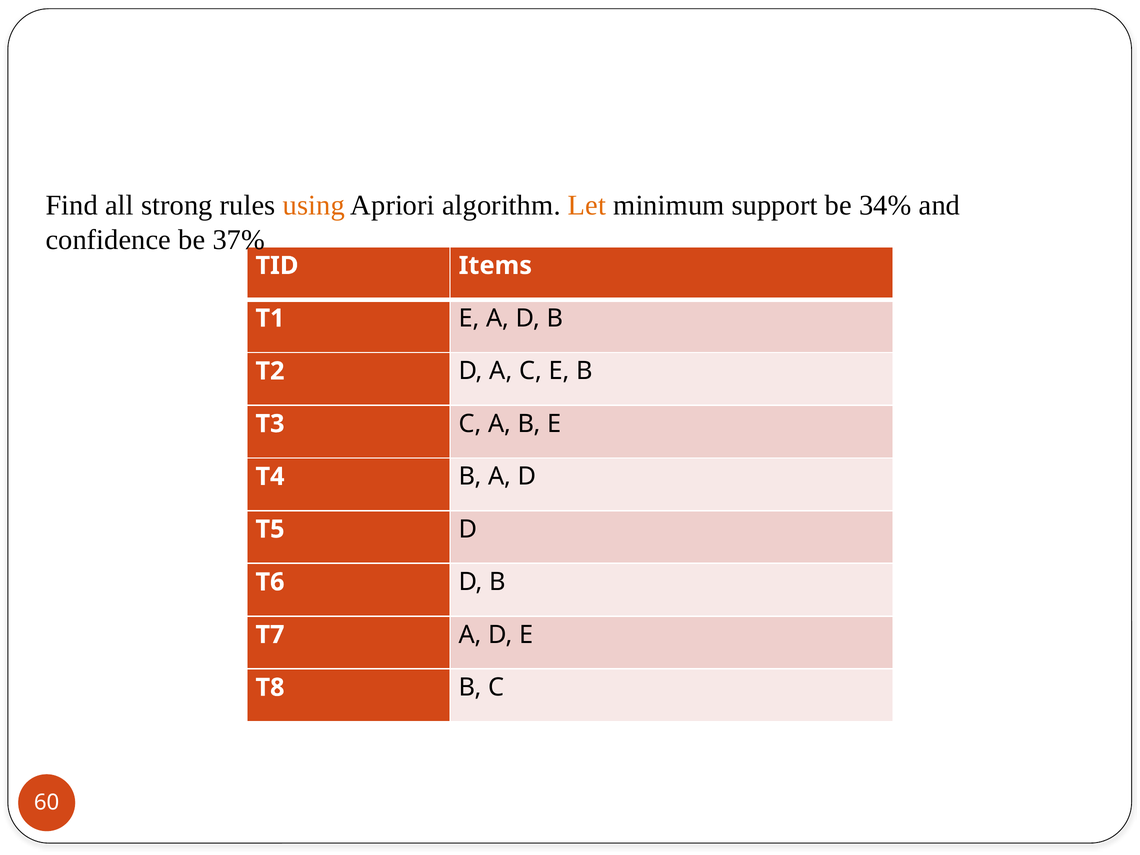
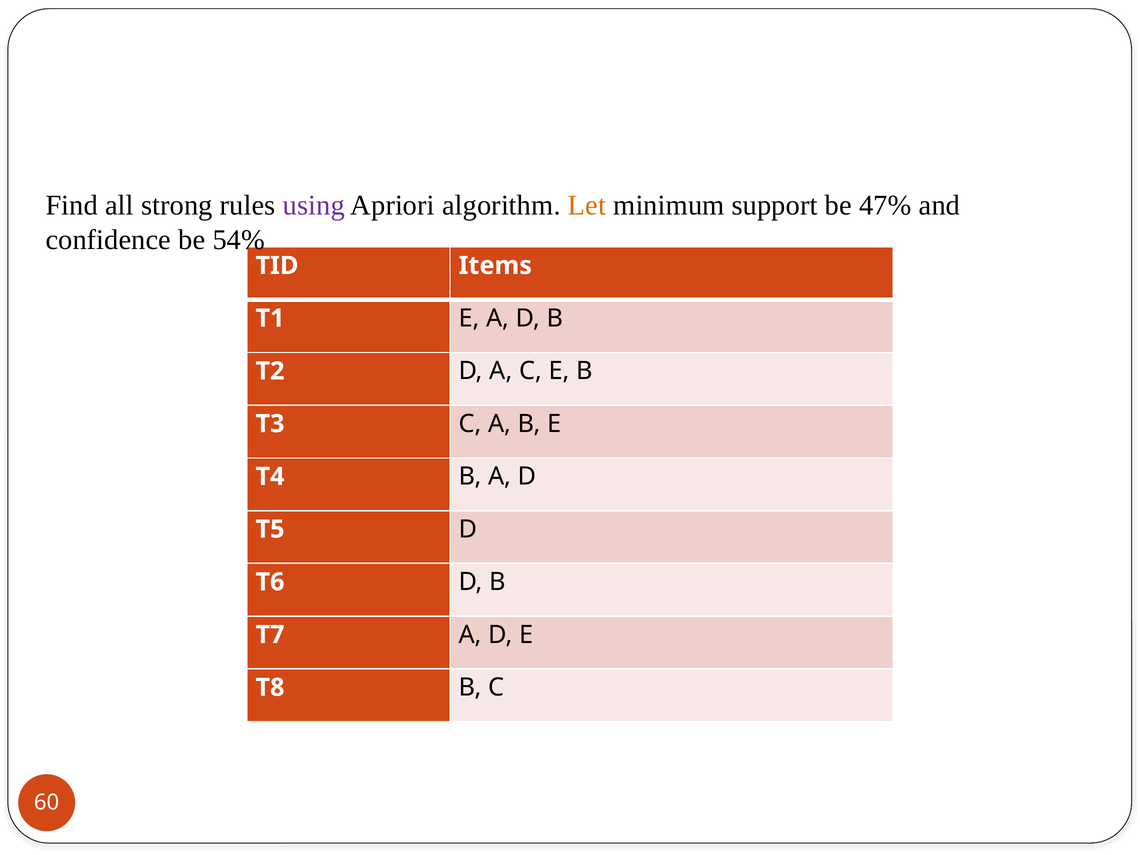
using colour: orange -> purple (314, 205)
34%: 34% -> 47% (885, 205)
37%: 37% -> 54% (239, 240)
